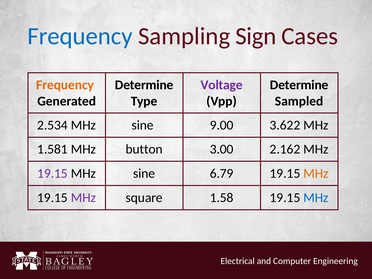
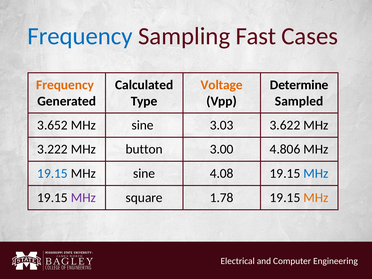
Sign: Sign -> Fast (256, 36)
Determine: Determine -> Calculated (144, 85)
Voltage colour: purple -> orange (222, 85)
2.534: 2.534 -> 3.652 (52, 125)
9.00: 9.00 -> 3.03 (222, 125)
1.581: 1.581 -> 3.222 (52, 149)
2.162: 2.162 -> 4.806 (285, 149)
19.15 colour: purple -> blue (52, 173)
6.79: 6.79 -> 4.08 (222, 173)
MHz colour: orange -> blue (316, 173)
1.58: 1.58 -> 1.78 (222, 198)
MHz colour: blue -> orange (316, 198)
